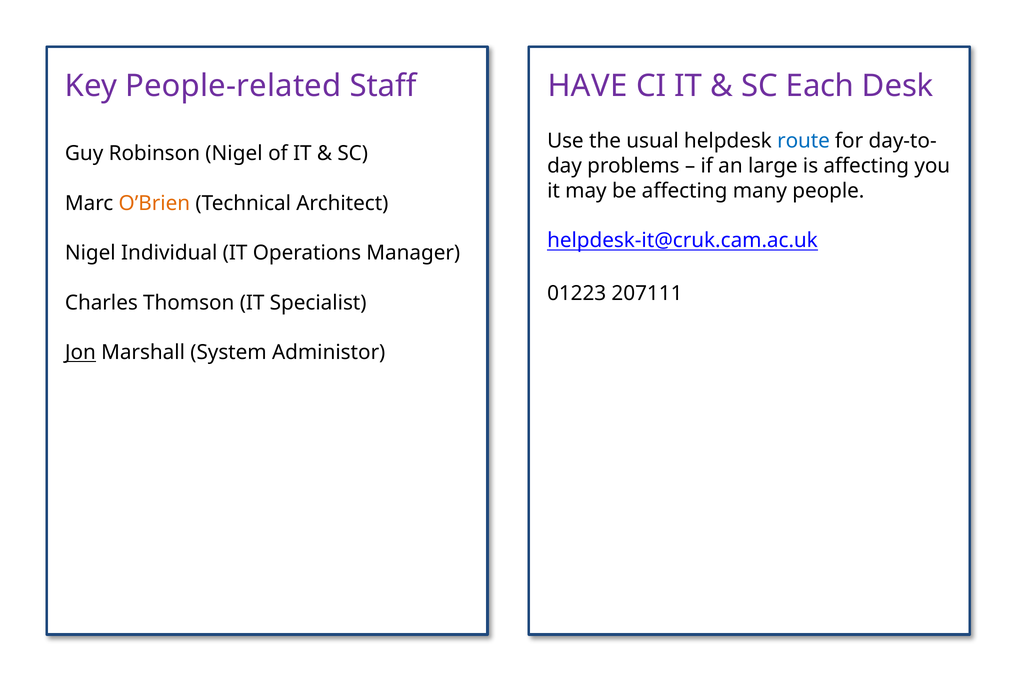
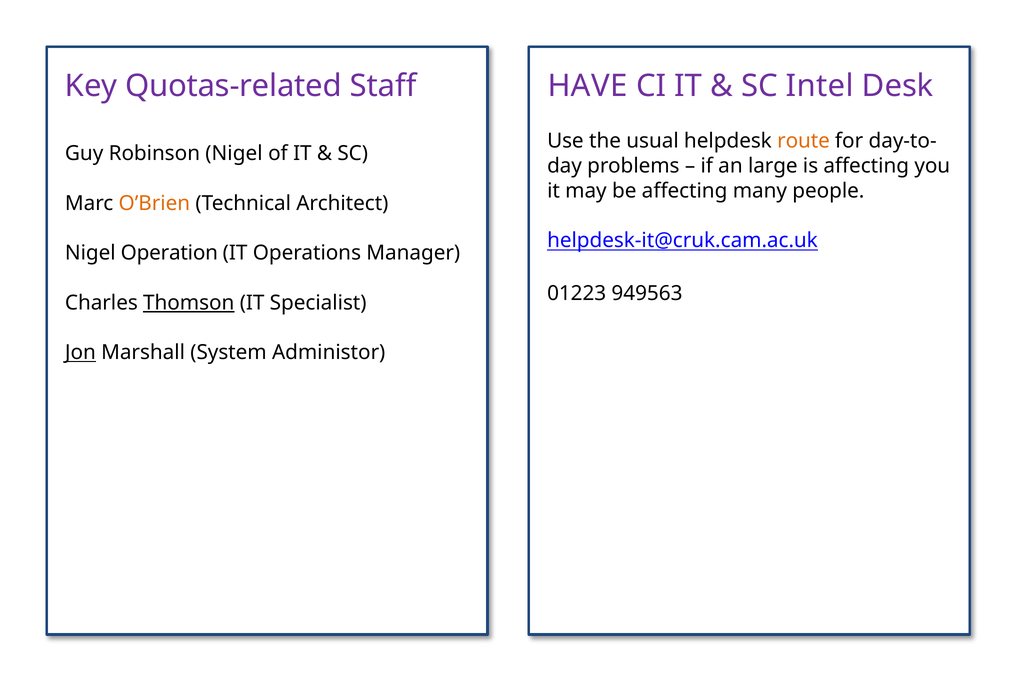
People-related: People-related -> Quotas-related (233, 86)
Each: Each -> Intel (820, 86)
route colour: blue -> orange (803, 141)
Individual: Individual -> Operation (169, 253)
207111: 207111 -> 949563 (647, 294)
Thomson underline: none -> present (189, 303)
